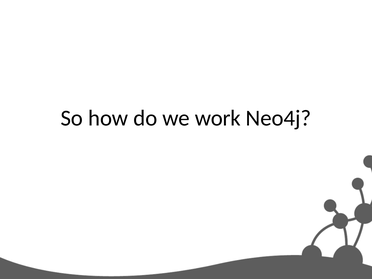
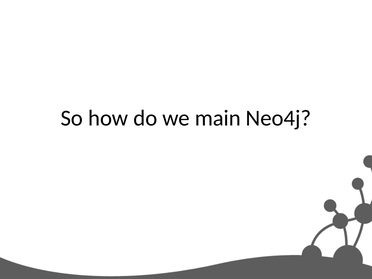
work: work -> main (218, 118)
